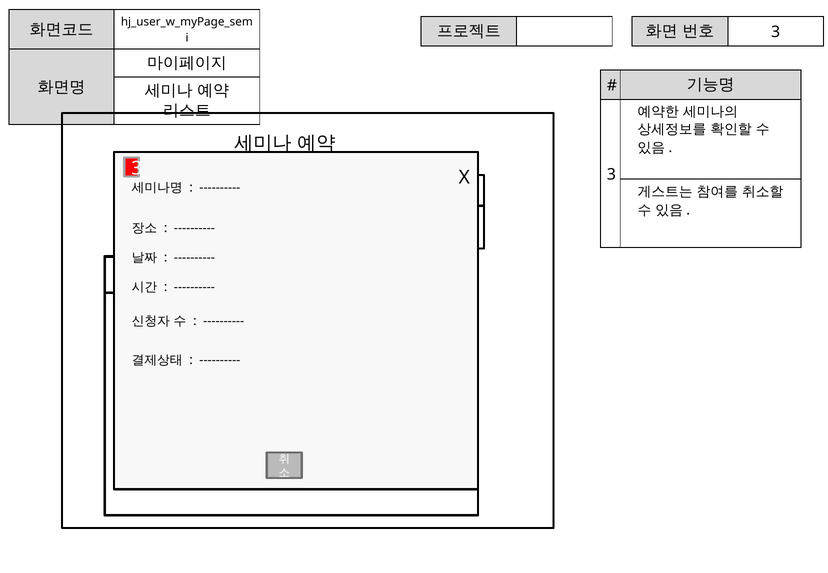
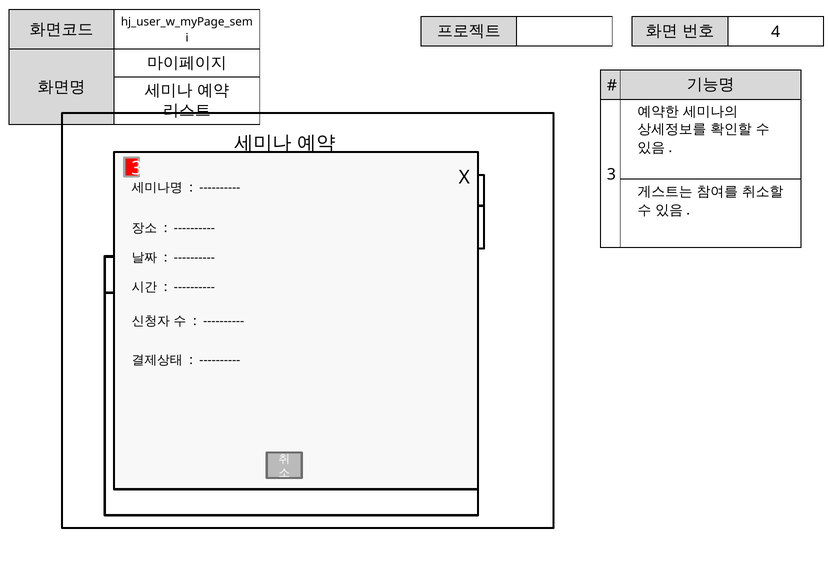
3: 3 -> 4 (776, 32)
